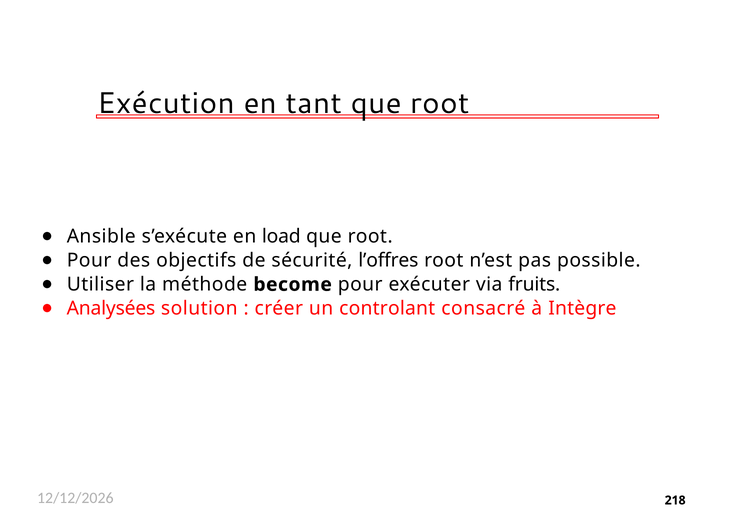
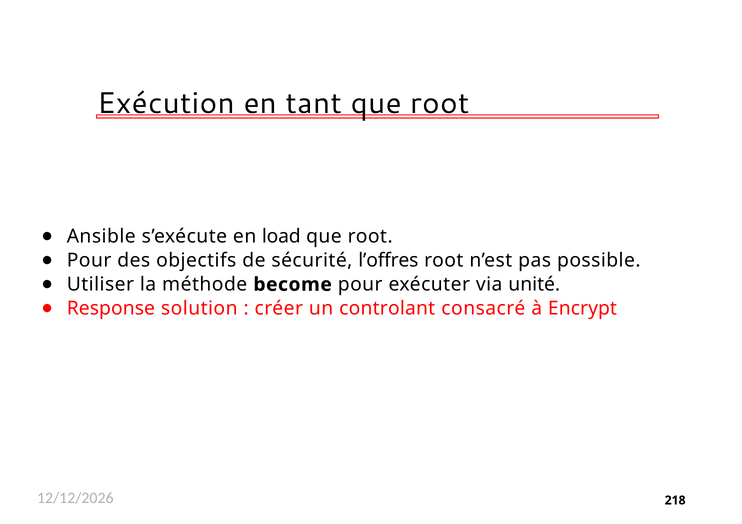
fruits: fruits -> unité (534, 285)
Analysées: Analysées -> Response (111, 309)
Intègre: Intègre -> Encrypt (582, 309)
